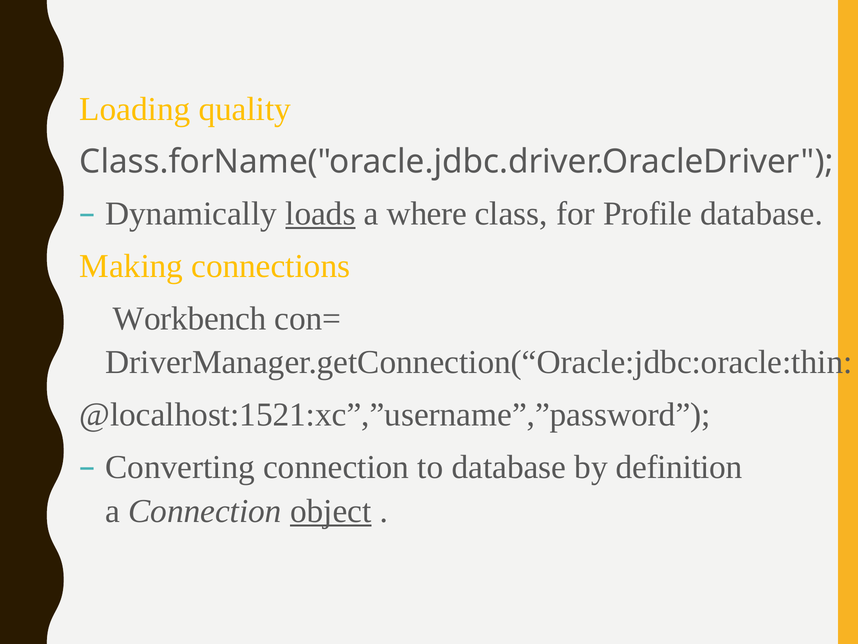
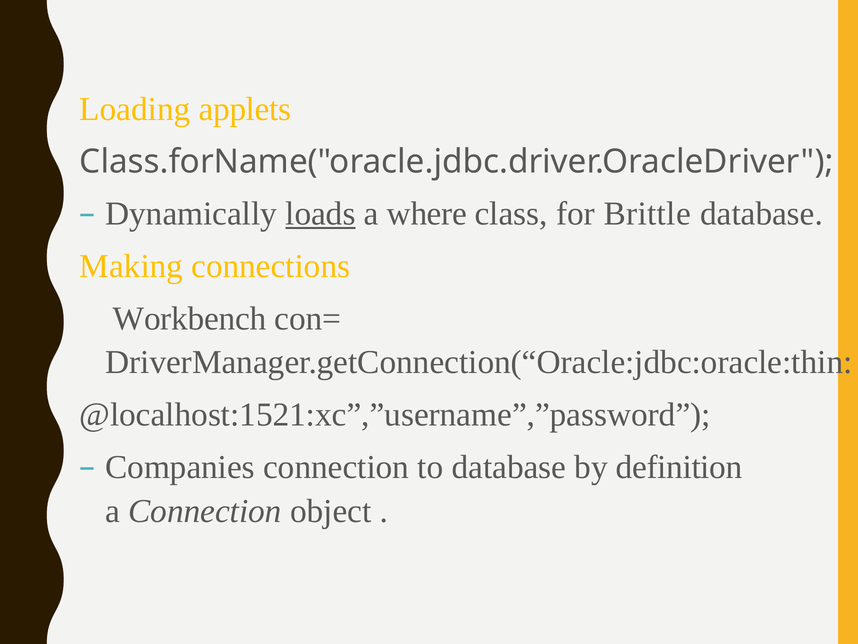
quality: quality -> applets (245, 109)
Profile: Profile -> Brittle (647, 214)
Converting: Converting -> Companies (180, 467)
object underline: present -> none (331, 511)
